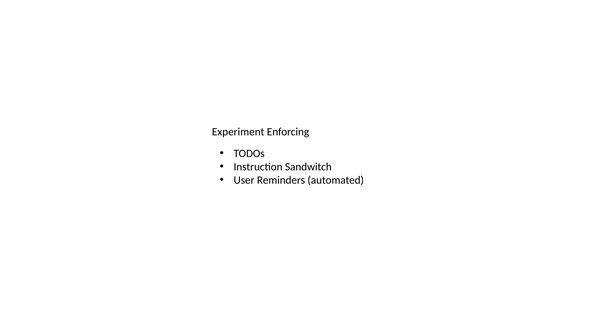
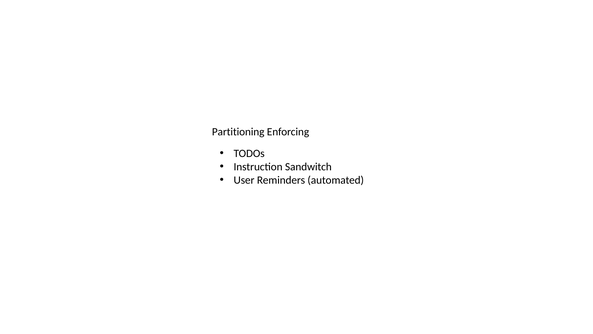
Experiment: Experiment -> Partitioning (238, 132)
